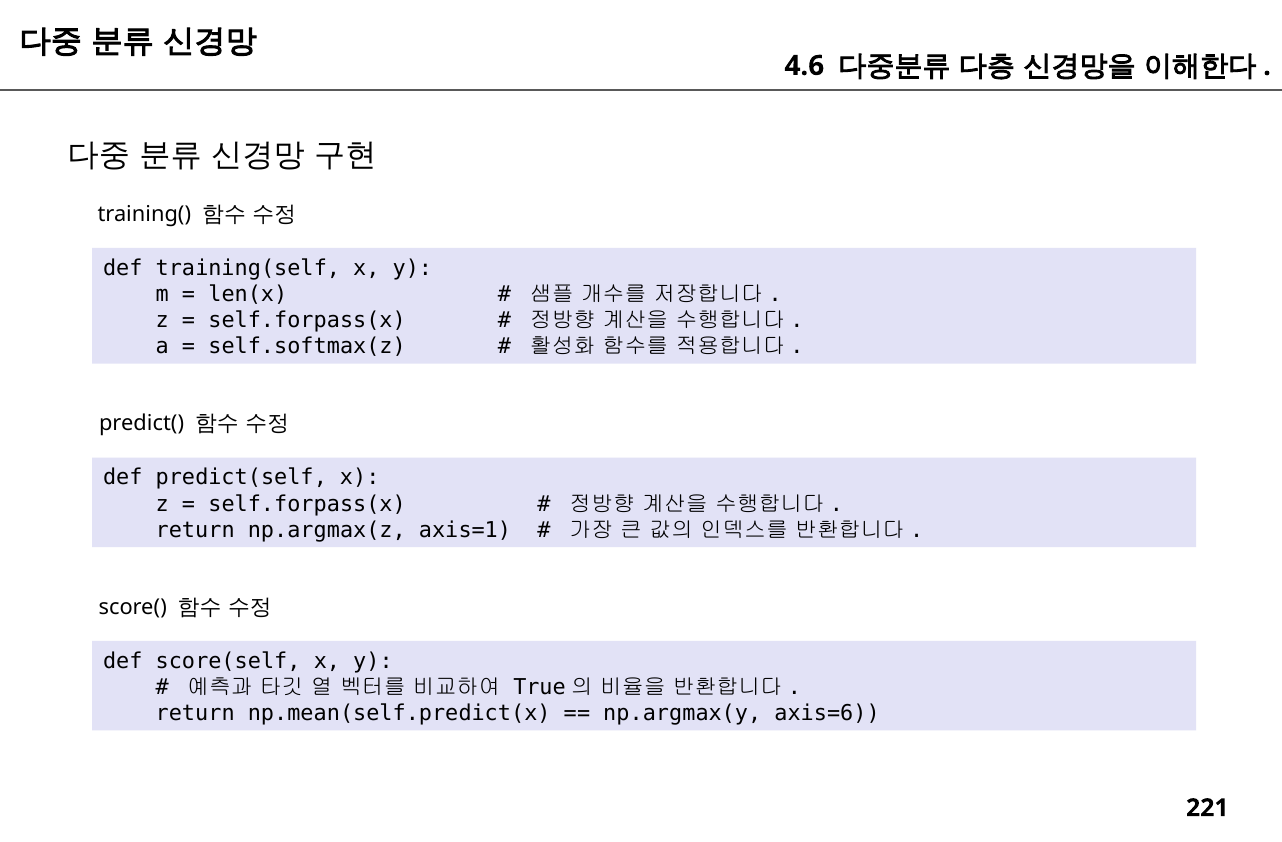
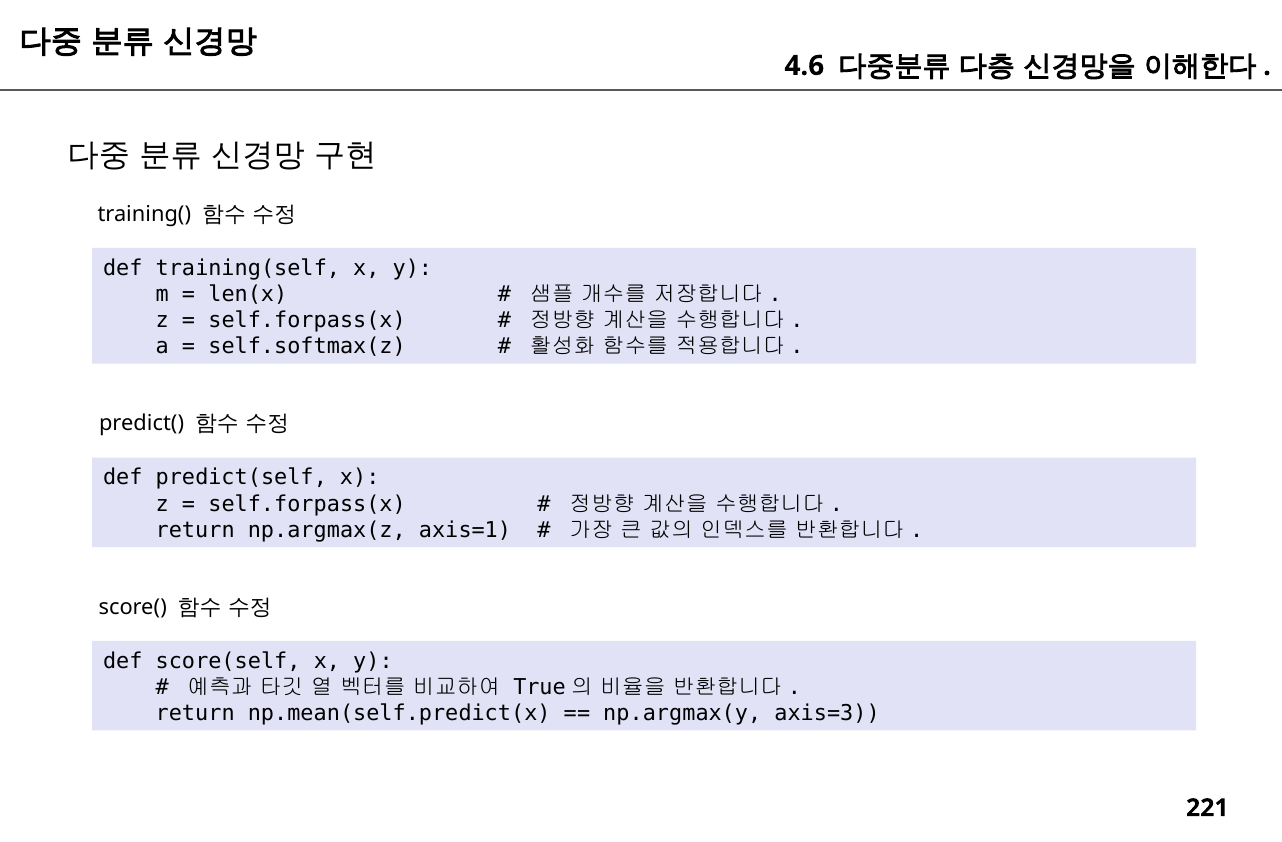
axis=6: axis=6 -> axis=3 (827, 713)
